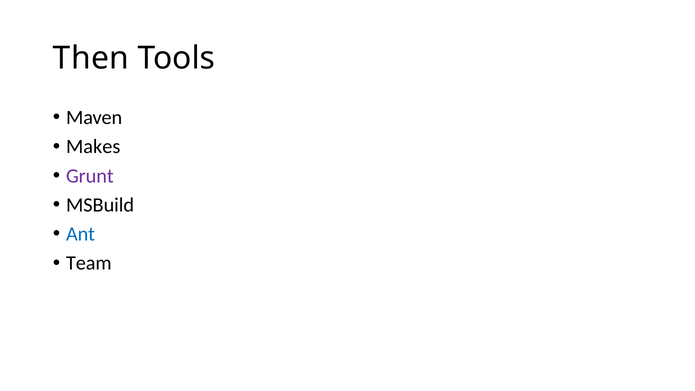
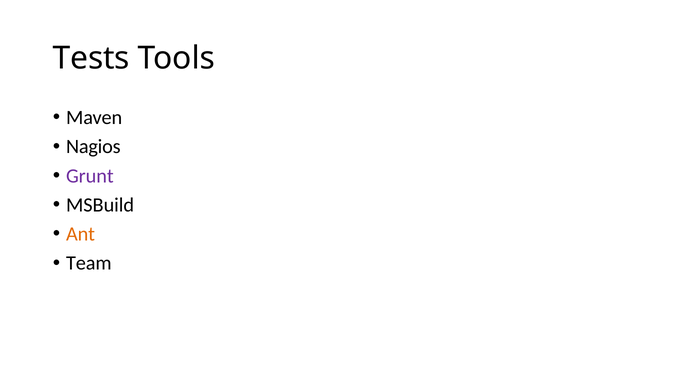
Then: Then -> Tests (91, 58)
Makes: Makes -> Nagios (93, 147)
Ant colour: blue -> orange (81, 234)
